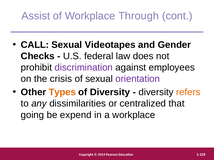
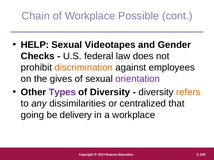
Assist: Assist -> Chain (36, 16)
Through: Through -> Possible (139, 16)
CALL: CALL -> HELP (35, 45)
discrimination colour: purple -> orange (84, 68)
crisis: crisis -> gives (61, 79)
Types colour: orange -> purple (62, 92)
expend: expend -> delivery (76, 115)
